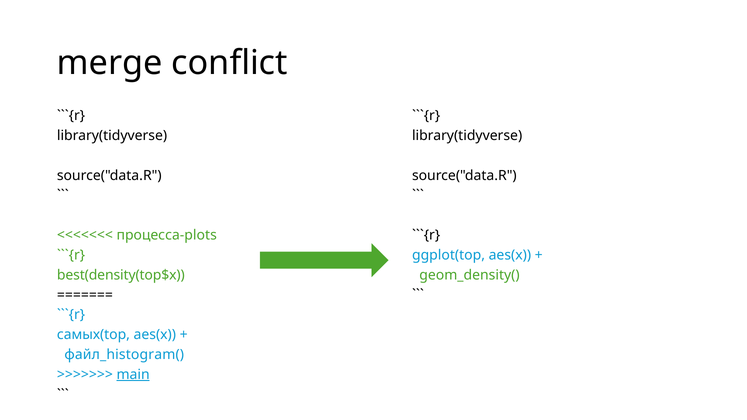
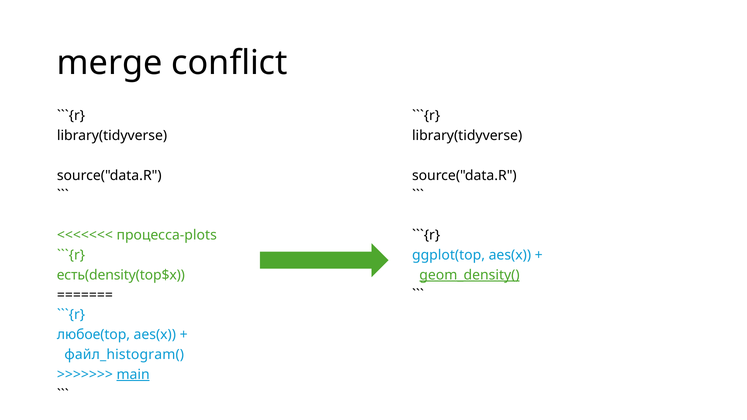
best(density(top$x: best(density(top$x -> есть(density(top$x (121, 275)
geom_density( underline: none -> present (469, 275)
самых(top: самых(top -> любое(top (93, 335)
